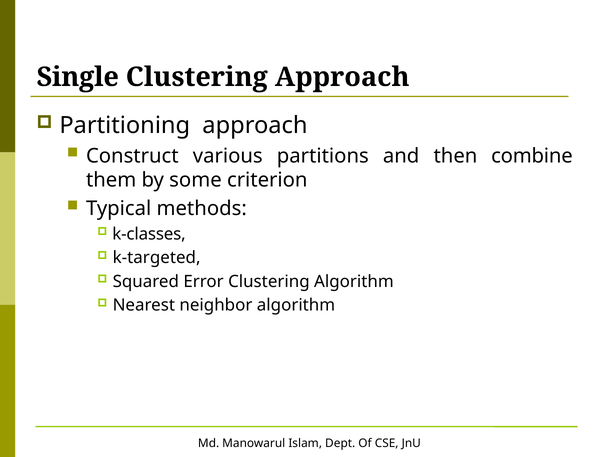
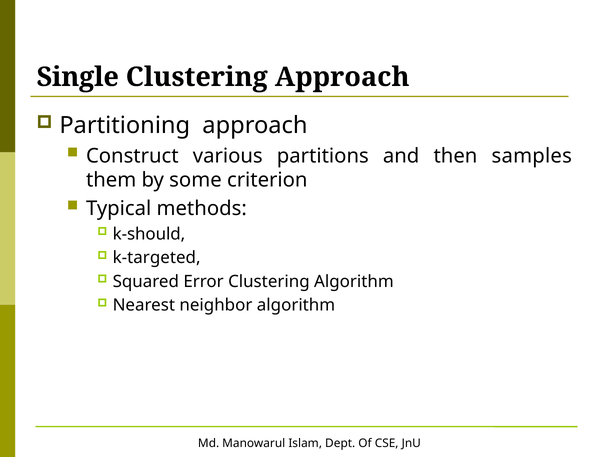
combine: combine -> samples (532, 156)
k-classes: k-classes -> k-should (149, 234)
